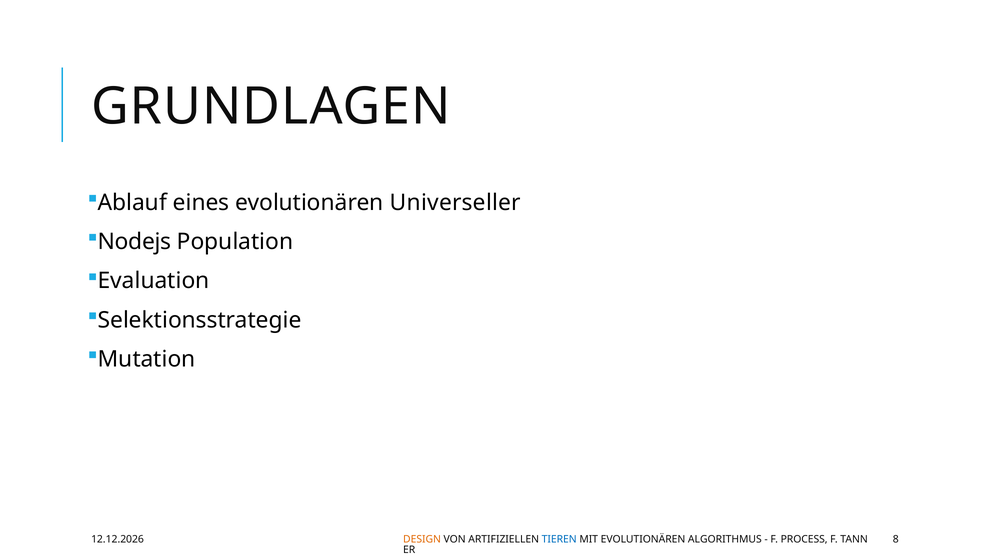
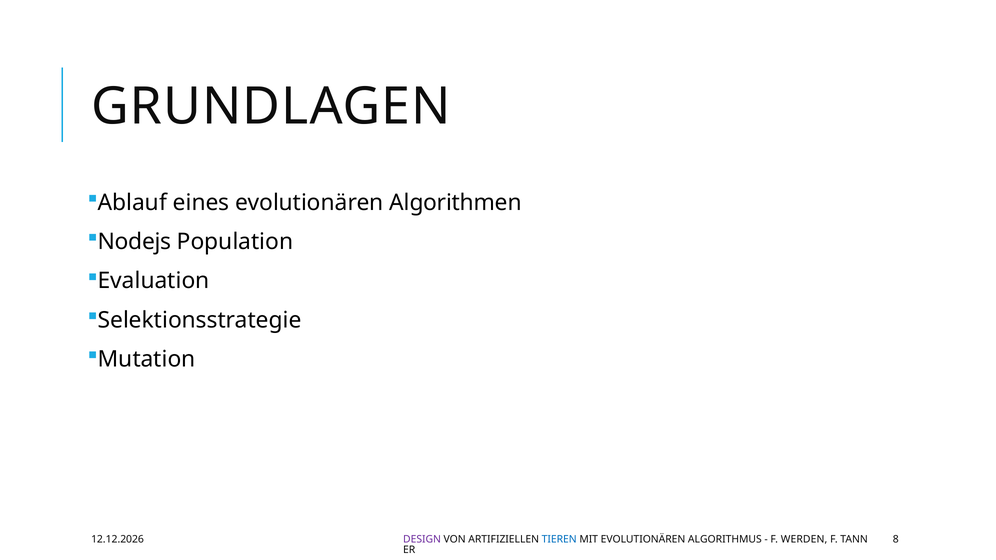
Universeller: Universeller -> Algorithmen (456, 203)
DESIGN colour: orange -> purple (422, 540)
PROCESS: PROCESS -> WERDEN (804, 540)
